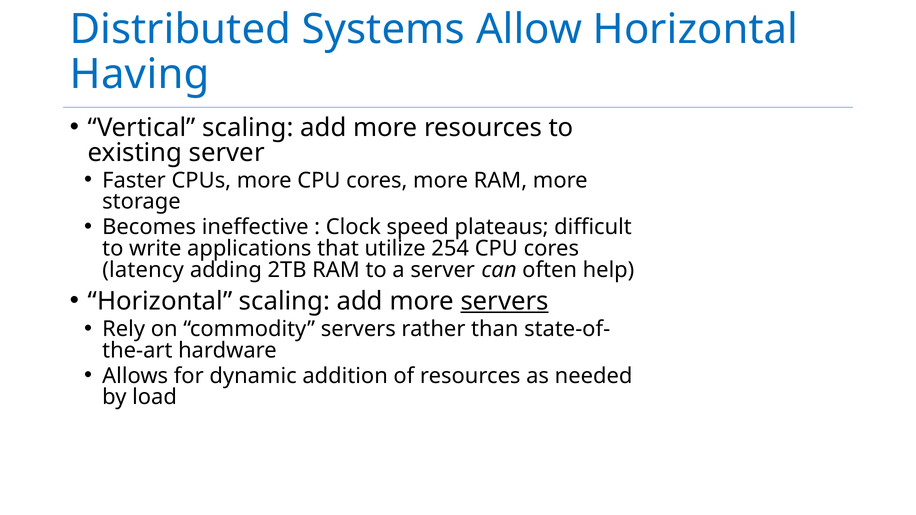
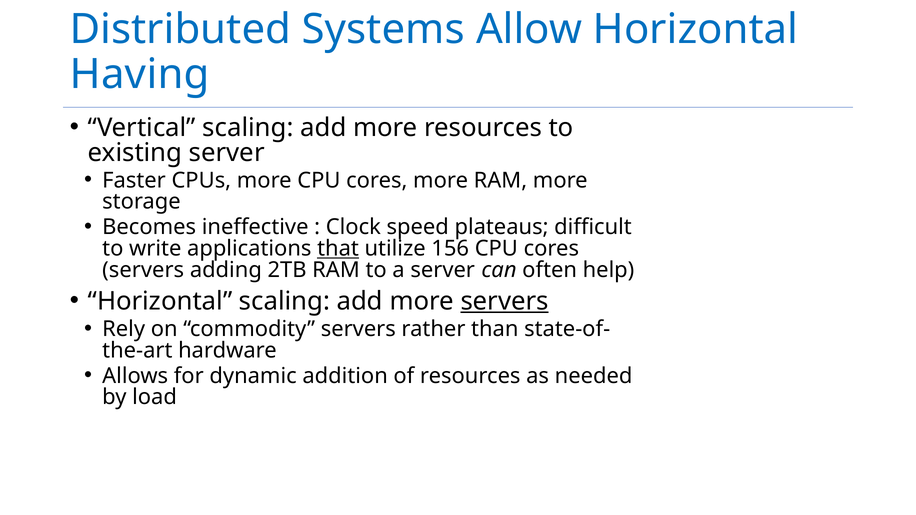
that underline: none -> present (338, 249)
254: 254 -> 156 (450, 249)
latency: latency -> servers (143, 270)
